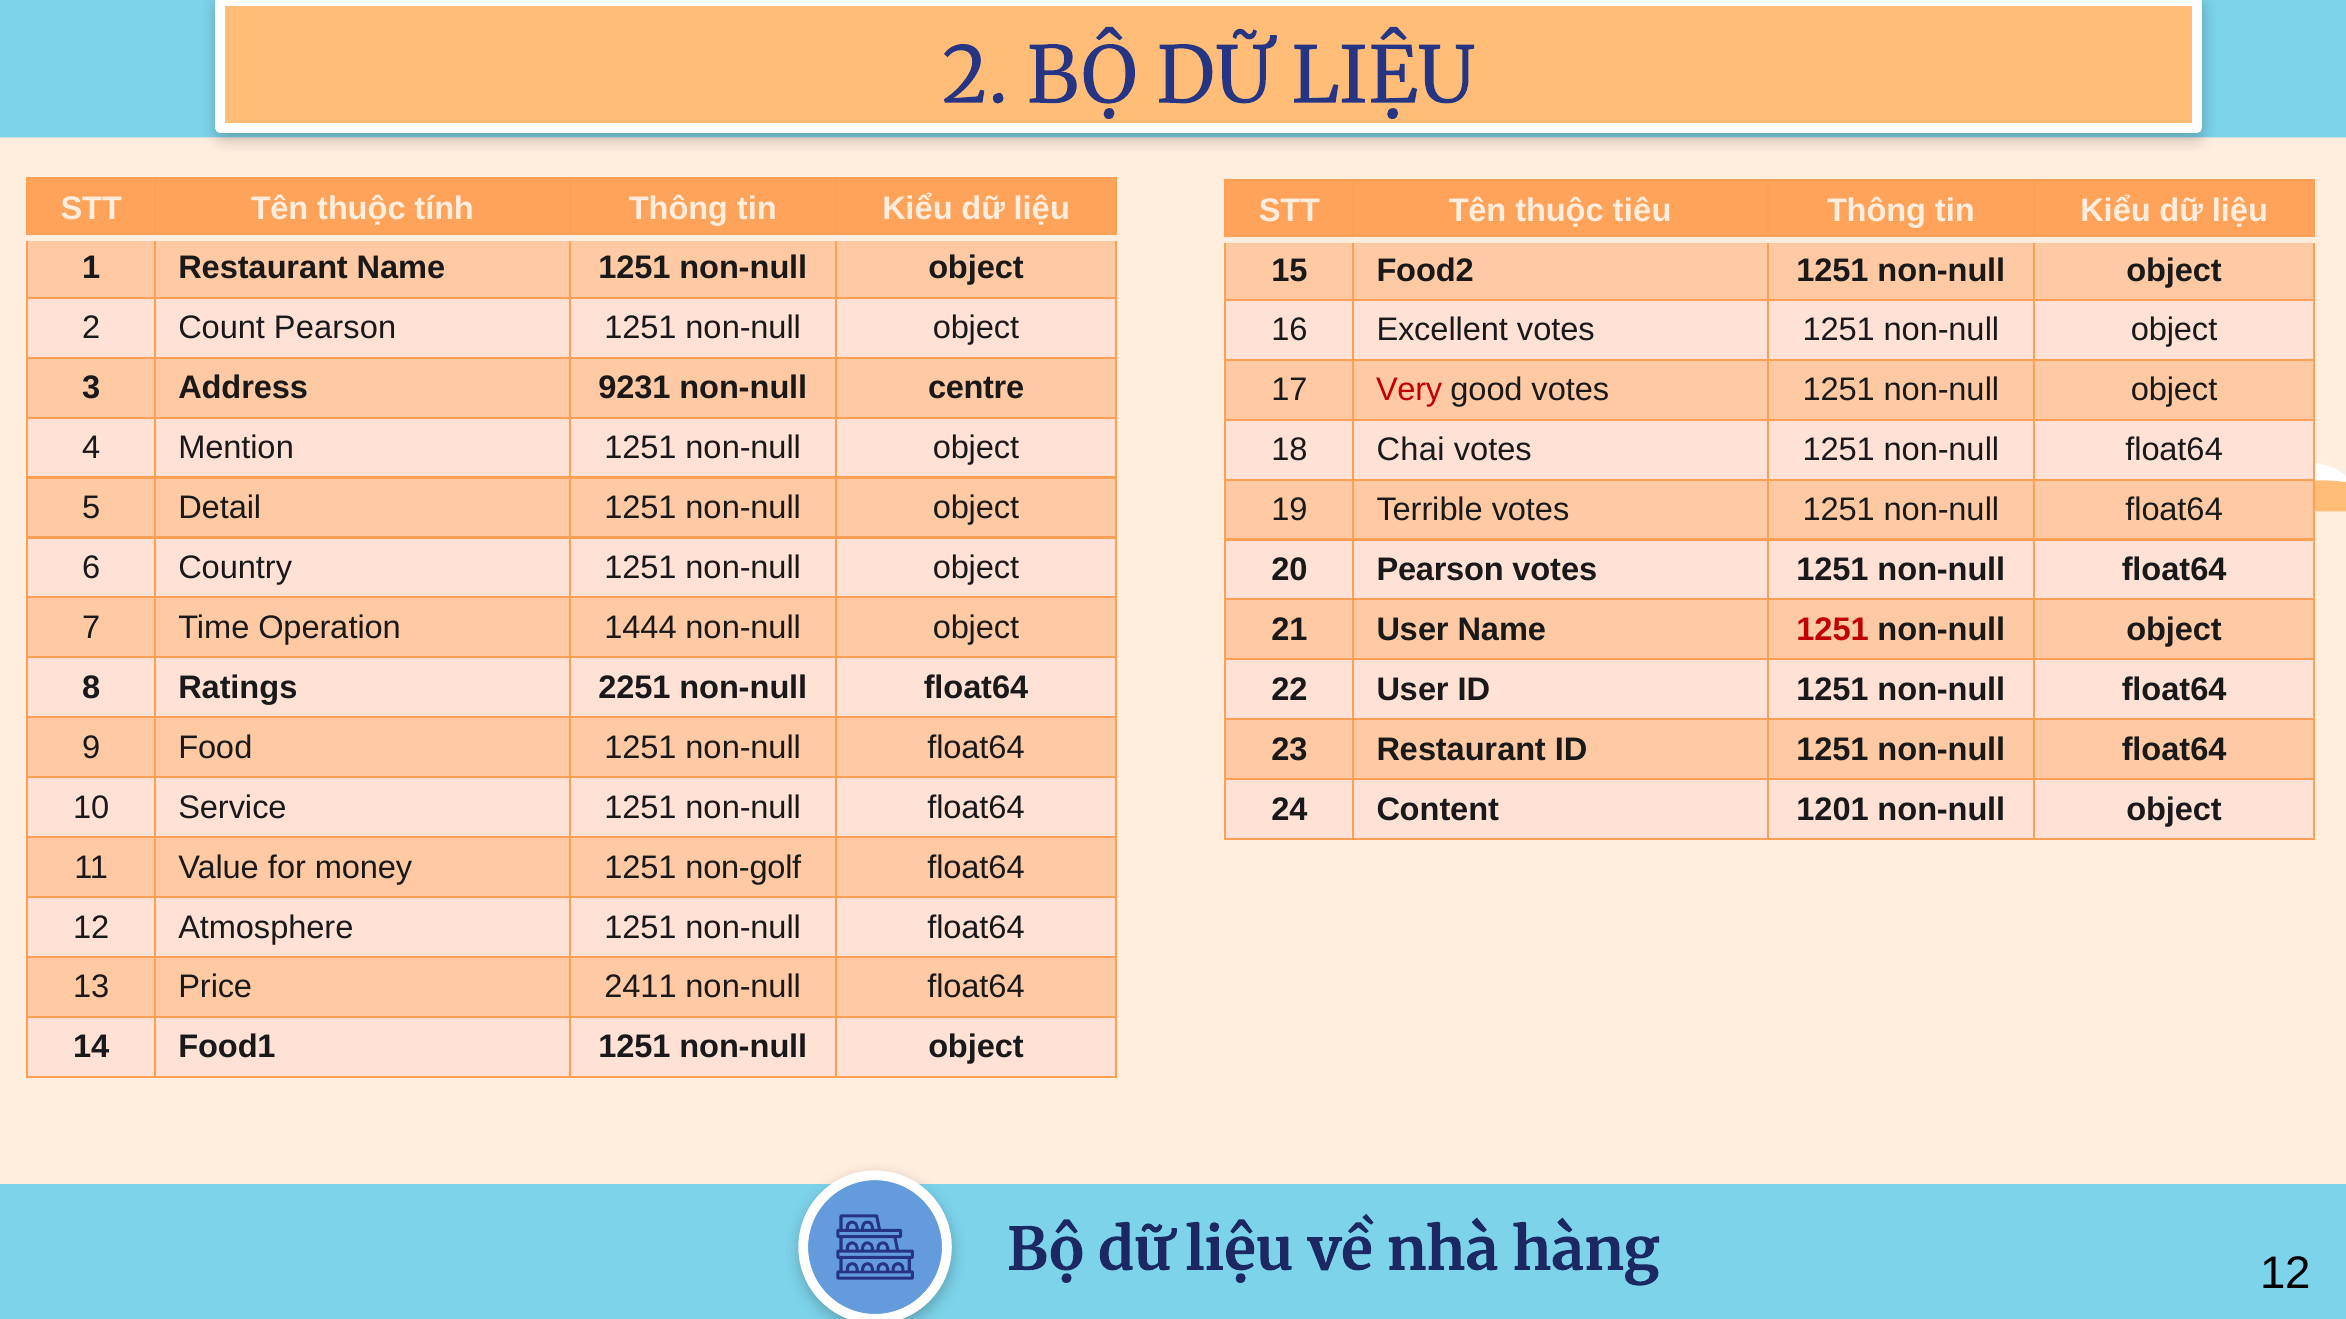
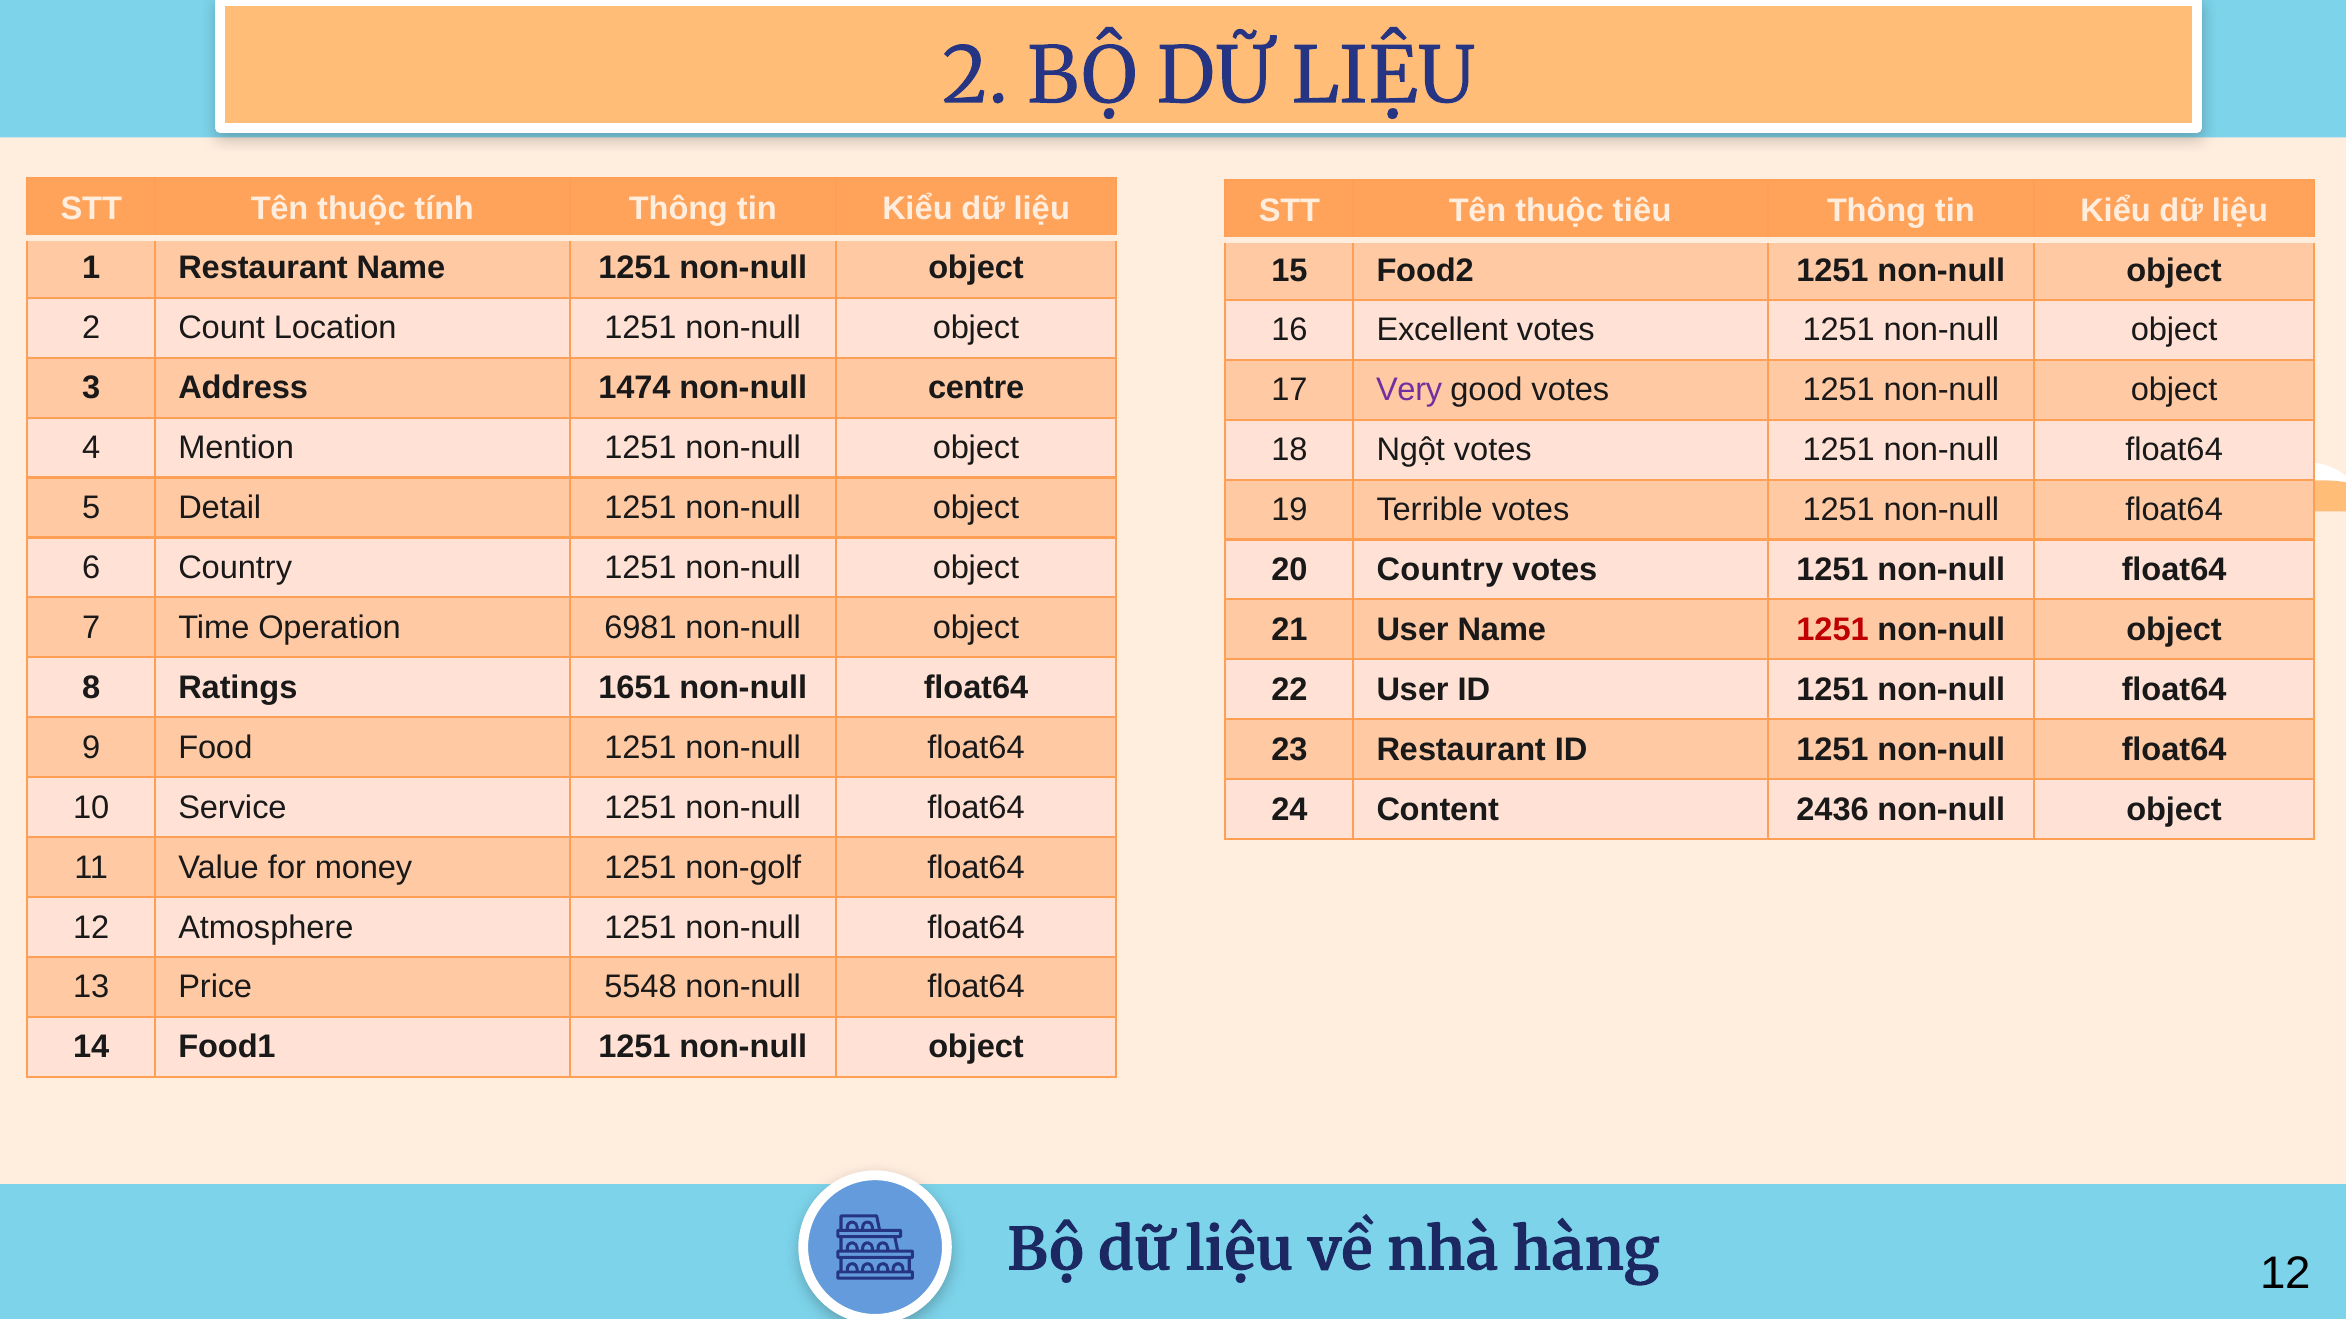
Count Pearson: Pearson -> Location (335, 328)
9231: 9231 -> 1474 (634, 388)
Very colour: red -> purple (1409, 390)
Chai: Chai -> Ngột (1411, 450)
20 Pearson: Pearson -> Country (1440, 570)
1444: 1444 -> 6981 (641, 628)
2251: 2251 -> 1651 (634, 688)
1201: 1201 -> 2436 (1833, 810)
2411: 2411 -> 5548 (641, 988)
